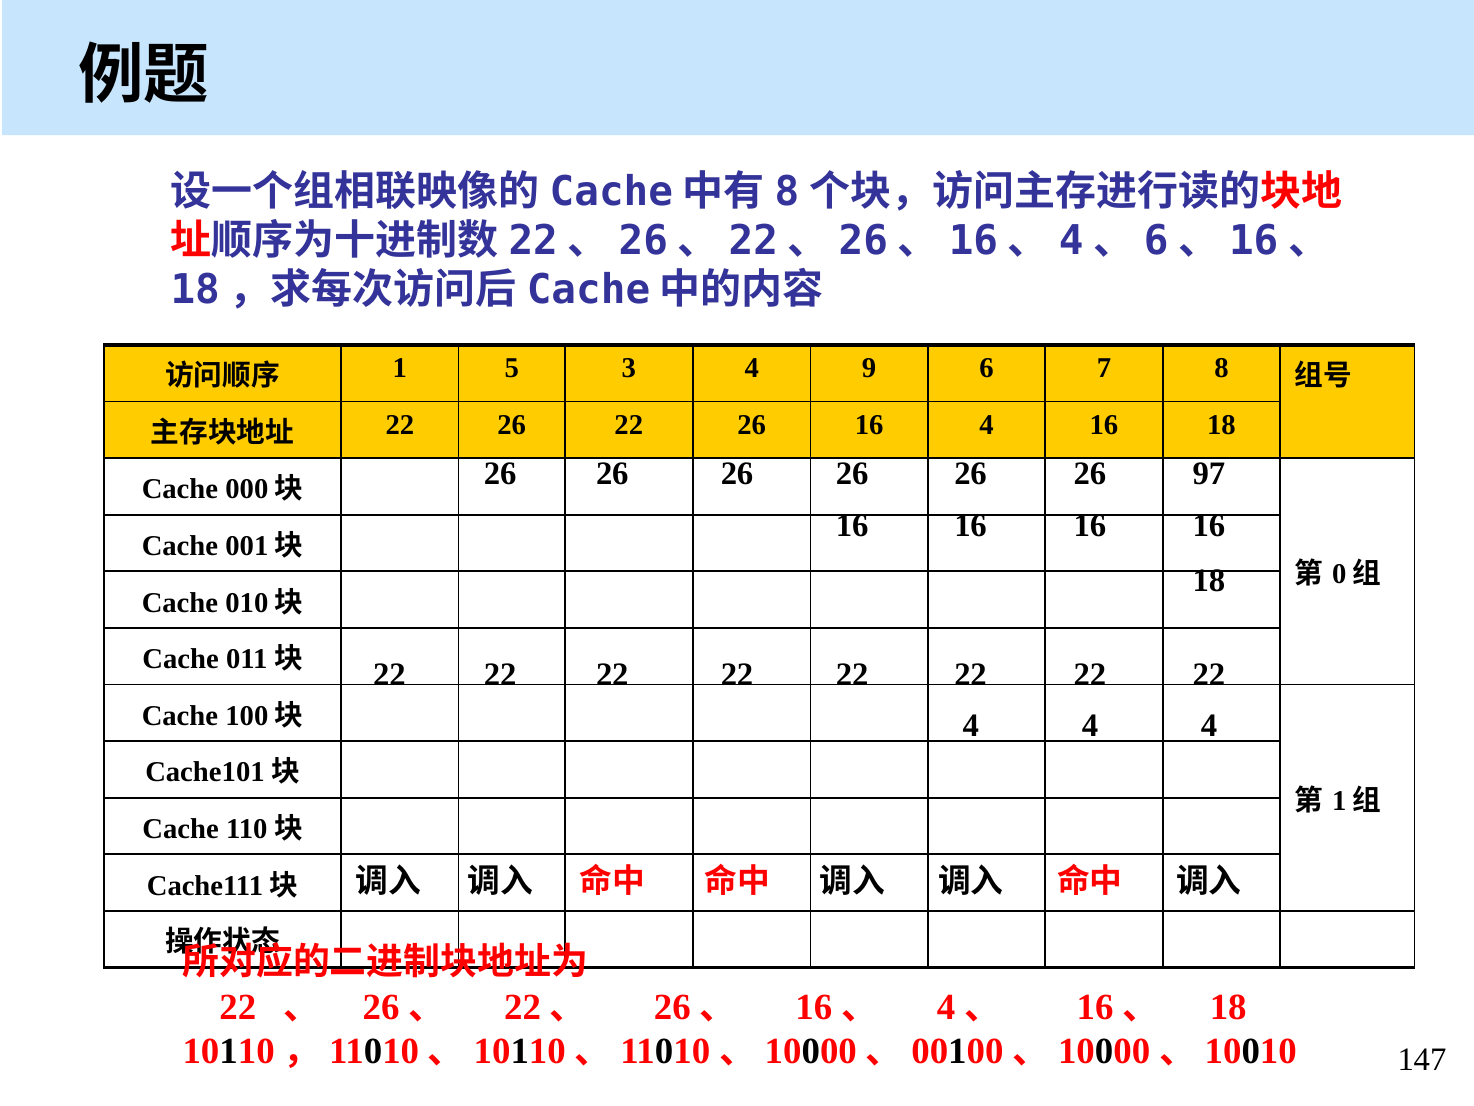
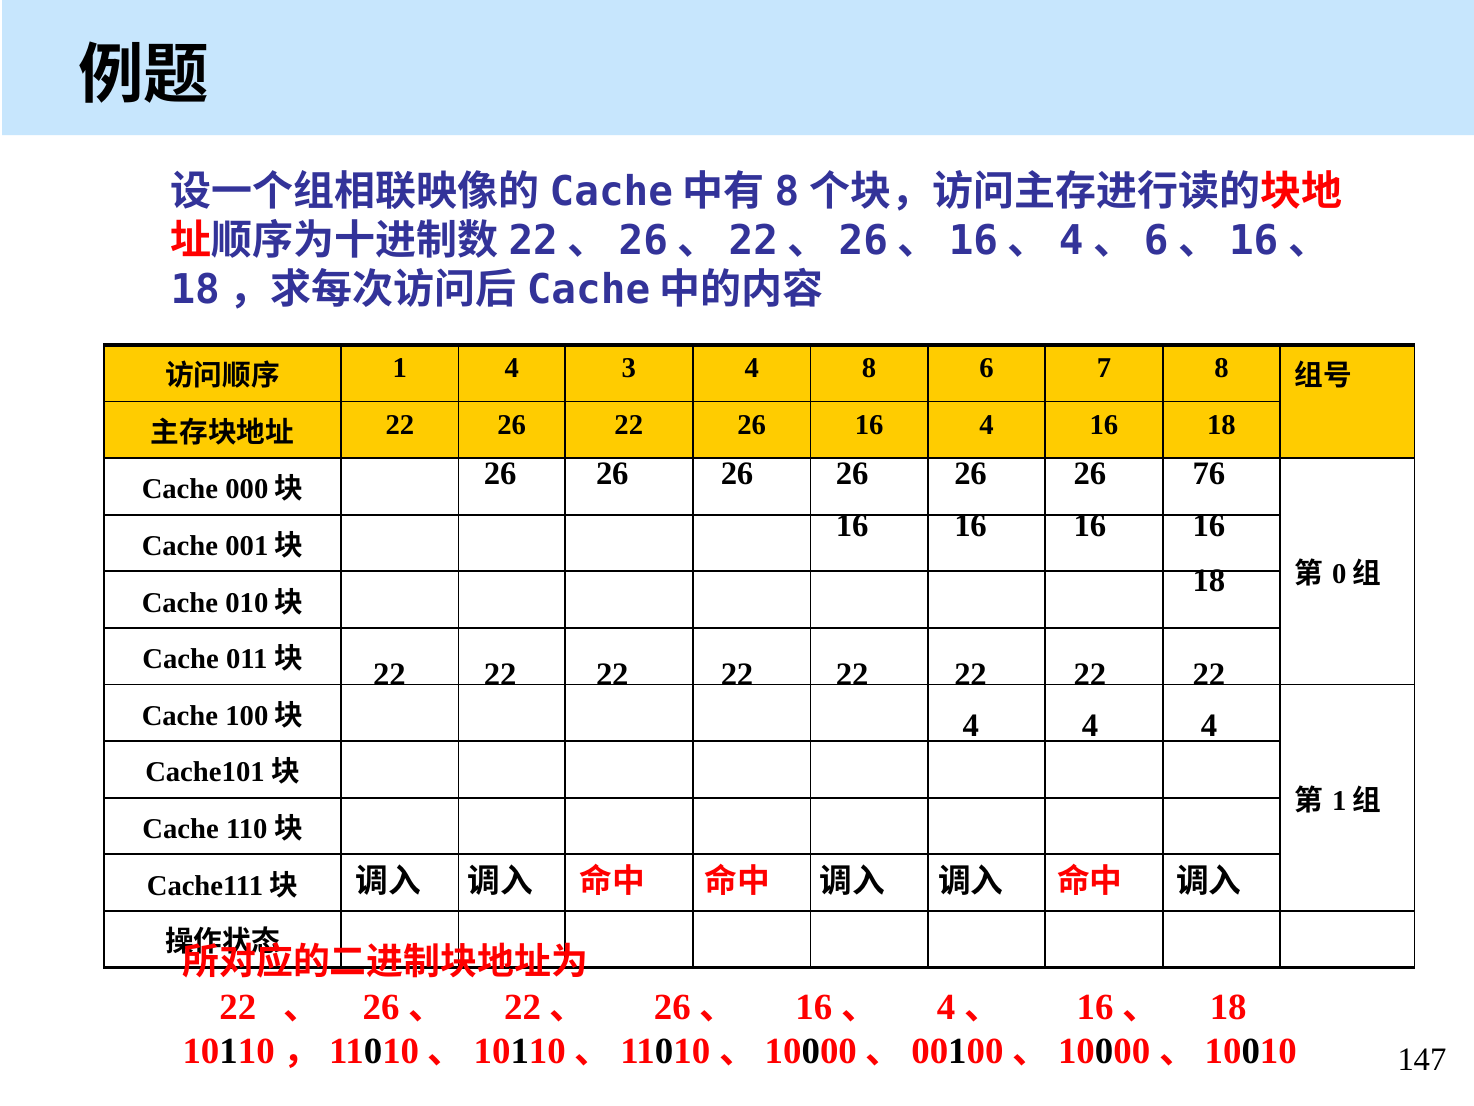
1 5: 5 -> 4 (512, 368)
4 9: 9 -> 8 (869, 368)
97: 97 -> 76 (1209, 474)
